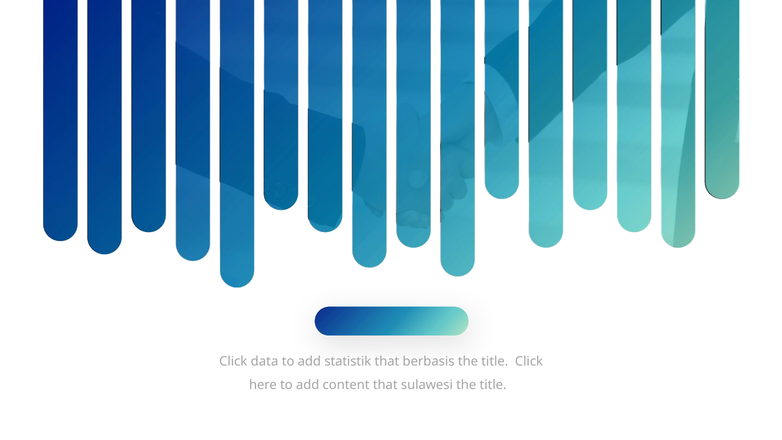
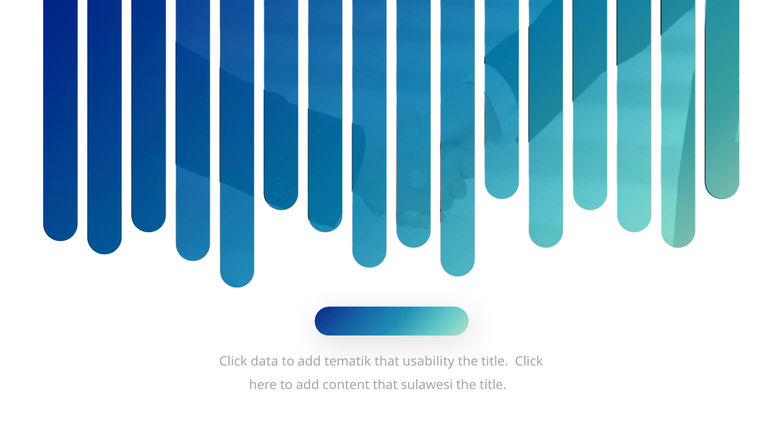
statistik: statistik -> tematik (348, 362)
berbasis: berbasis -> usability (429, 362)
